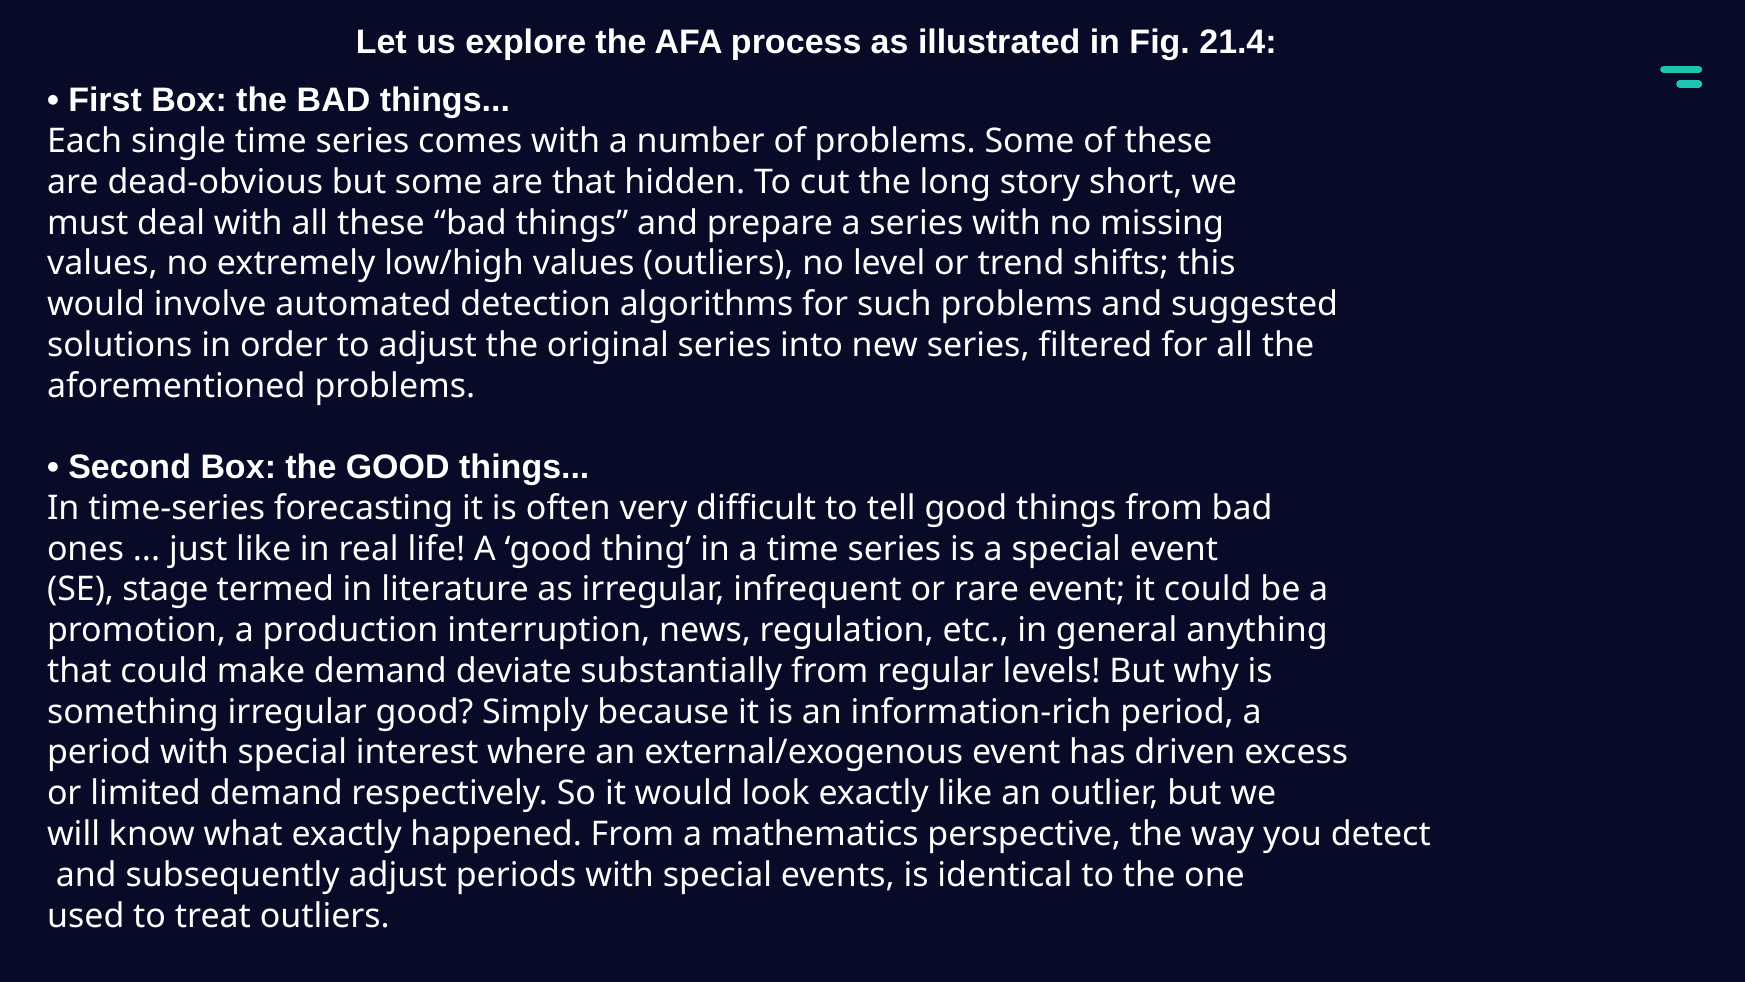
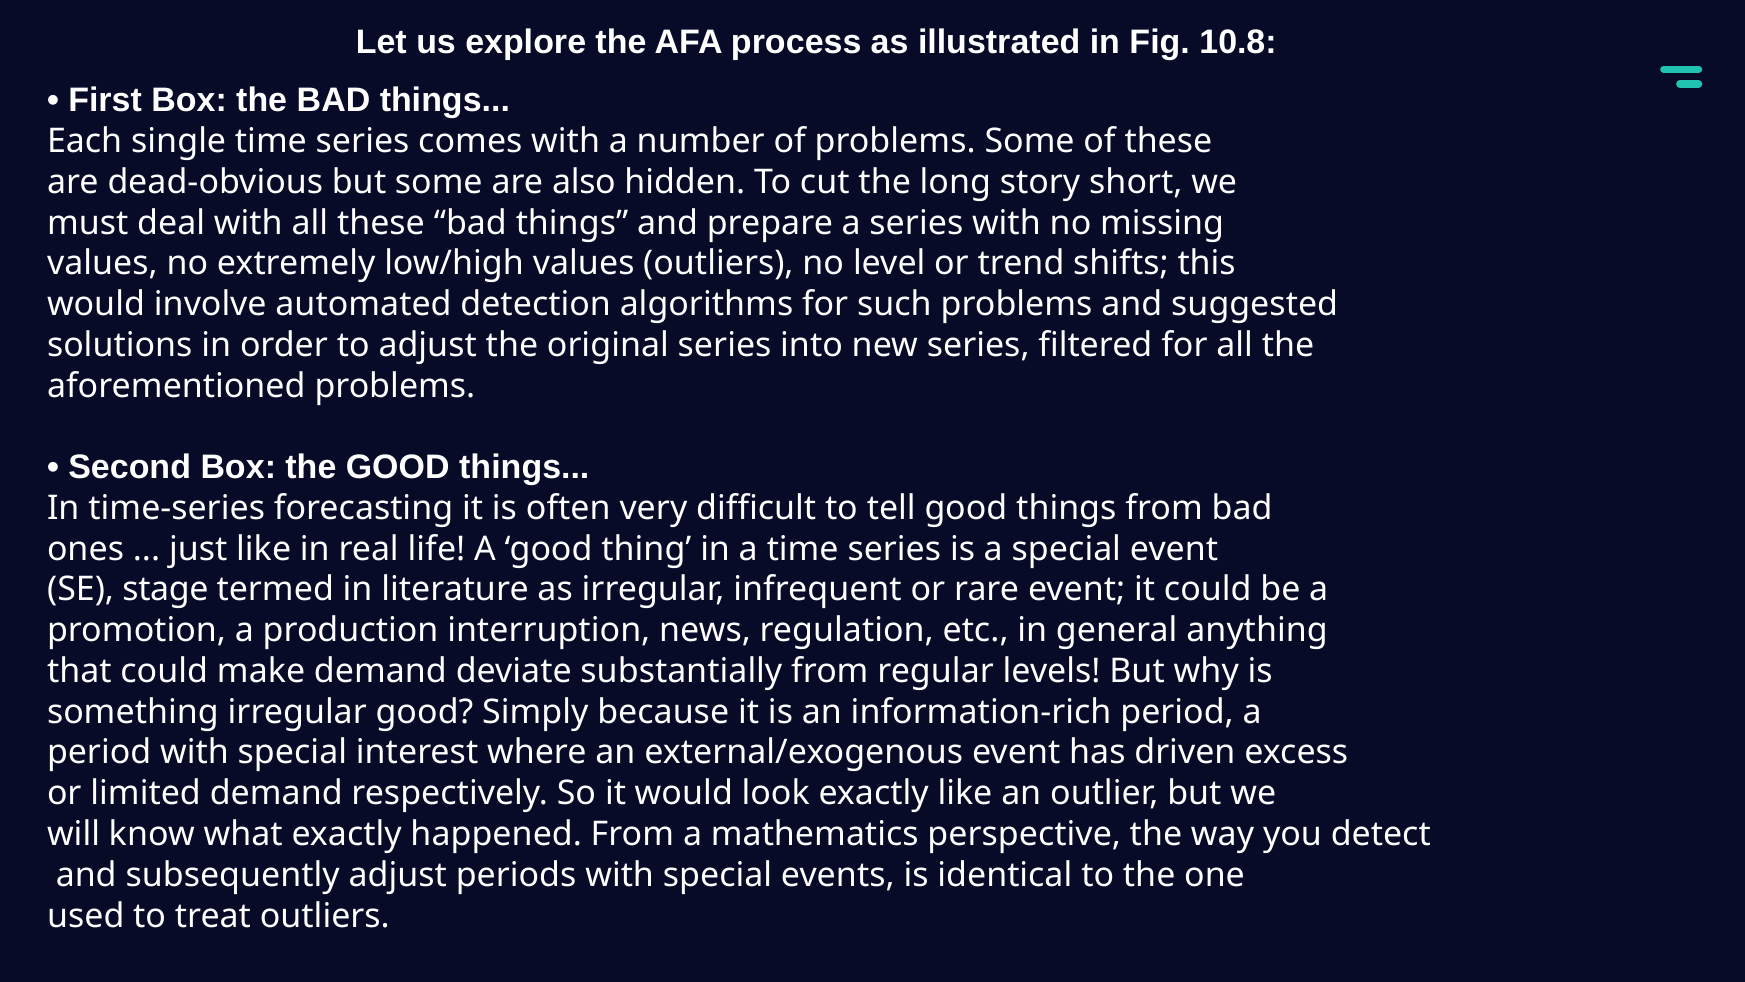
21.4: 21.4 -> 10.8 (1238, 42)
are that: that -> also (584, 182)
